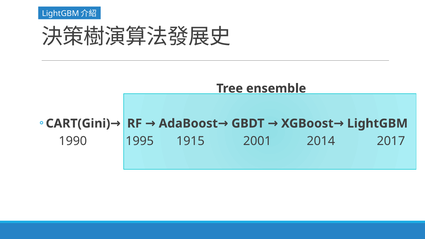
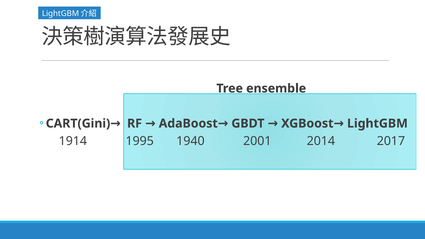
1990: 1990 -> 1914 (73, 141)
1915: 1915 -> 1940 (190, 141)
